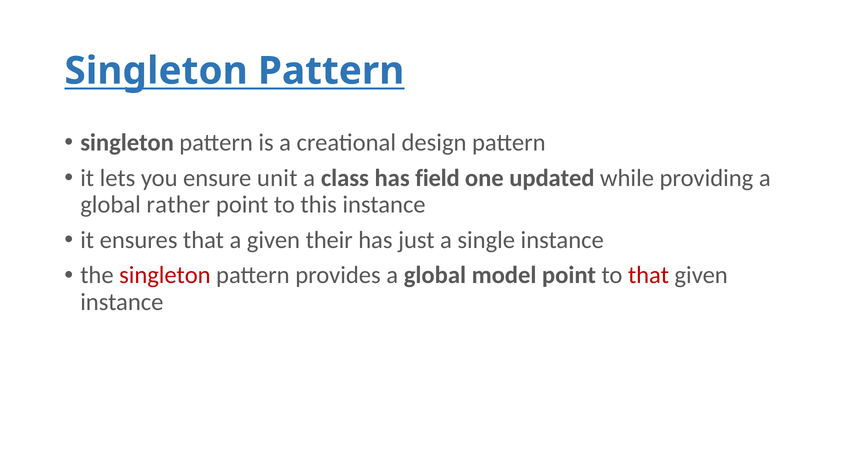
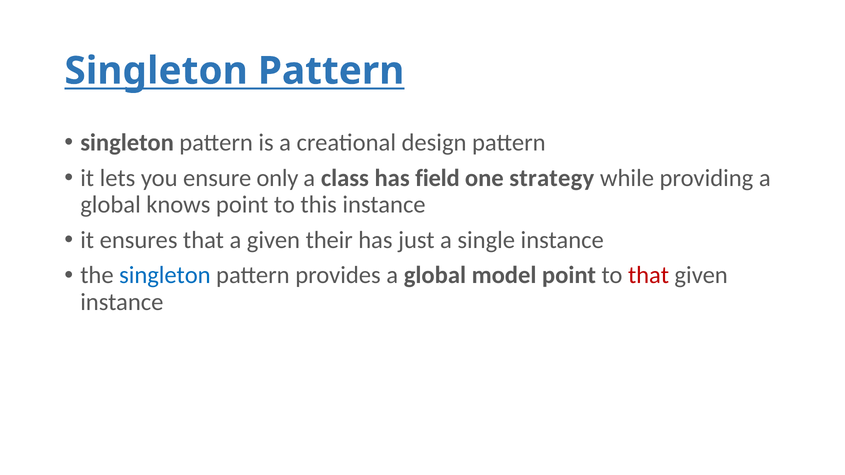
unit: unit -> only (277, 178)
updated: updated -> strategy (552, 178)
rather: rather -> knows (178, 205)
singleton colour: red -> blue (165, 276)
